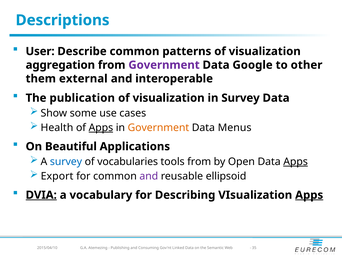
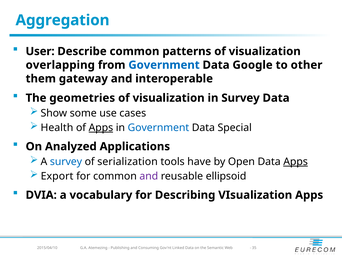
Descriptions: Descriptions -> Aggregation (63, 20)
aggregation: aggregation -> overlapping (60, 65)
Government colour: purple -> blue (164, 65)
external: external -> gateway (83, 79)
publication: publication -> geometries (82, 98)
Government colour: orange -> blue (158, 128)
Menus: Menus -> Special (235, 128)
Beautiful: Beautiful -> Analyzed (71, 147)
vocabularies: vocabularies -> serialization (128, 162)
tools from: from -> have (199, 162)
DVIA underline: present -> none (41, 195)
Apps underline: present -> none (309, 195)
